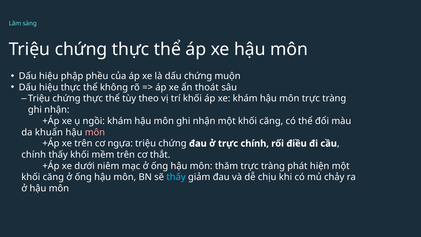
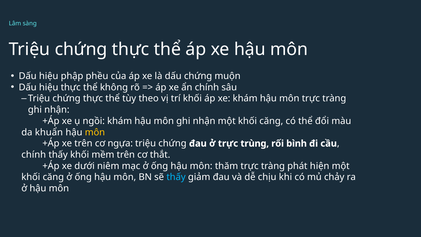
ẩn thoát: thoát -> chính (207, 87)
môn colour: pink -> yellow (95, 132)
trực chính: chính -> trùng (255, 143)
điều: điều -> bình (297, 143)
